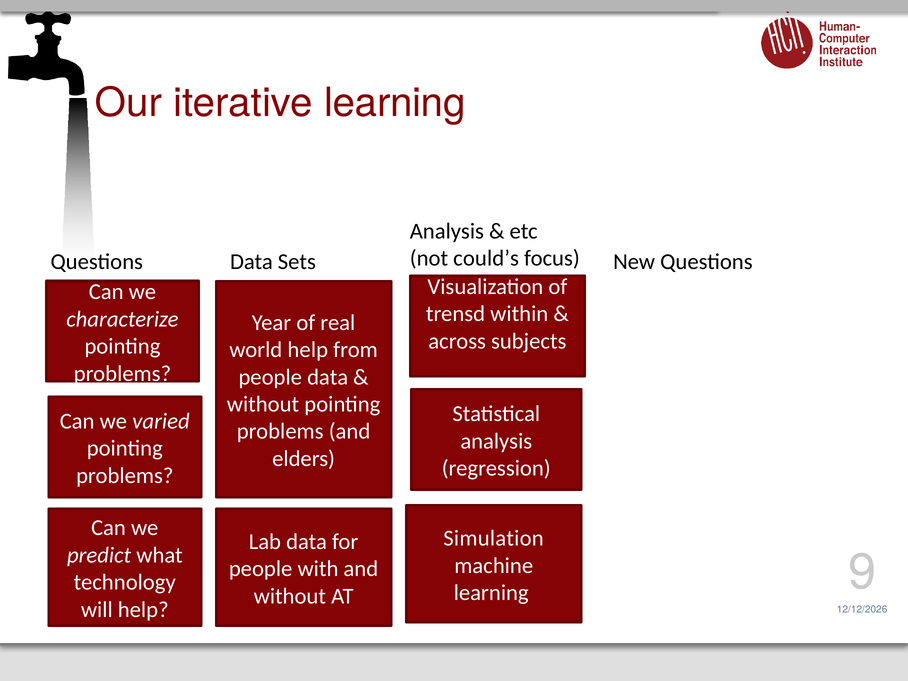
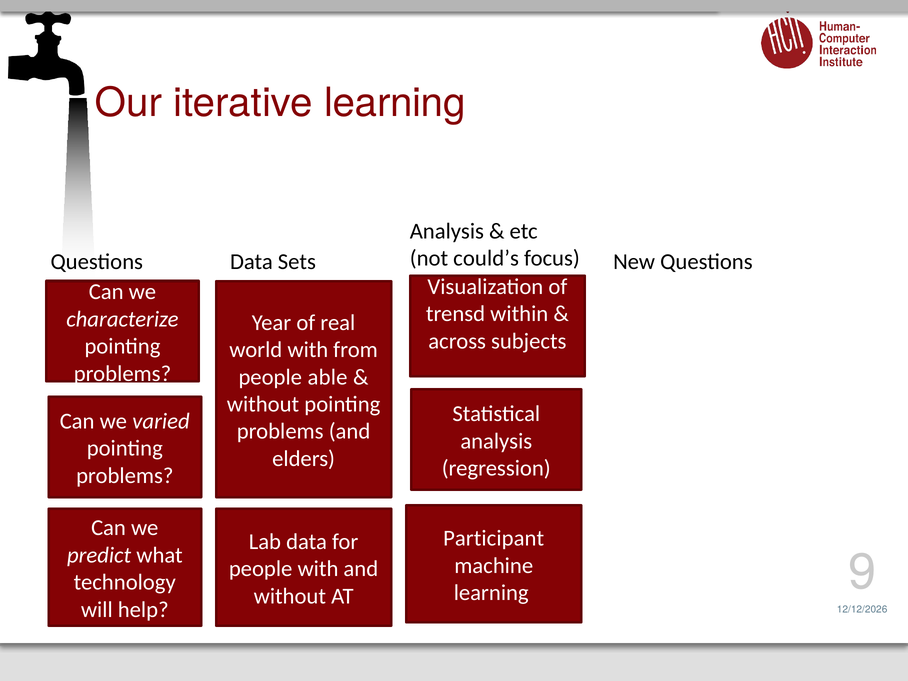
world help: help -> with (308, 350)
people data: data -> able (328, 377)
Simulation: Simulation -> Participant (494, 538)
